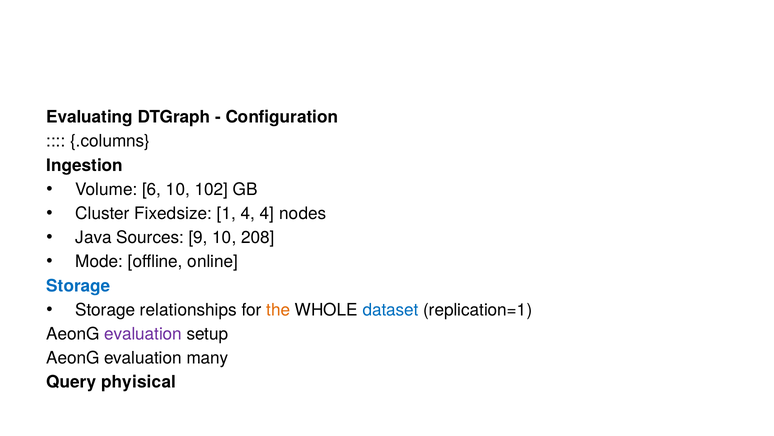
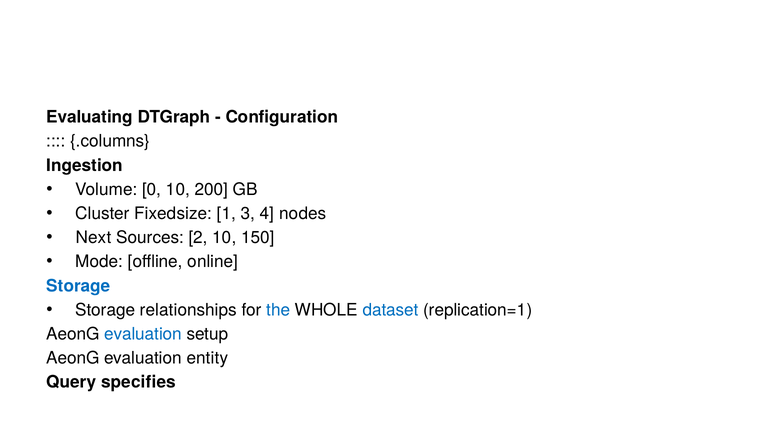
6: 6 -> 0 (152, 189)
102: 102 -> 200 (211, 189)
1 4: 4 -> 3 (248, 213)
Java: Java -> Next (93, 237)
9: 9 -> 2 (198, 237)
208: 208 -> 150 (258, 237)
the colour: orange -> blue (278, 310)
evaluation colour: purple -> blue (143, 334)
many: many -> entity (207, 358)
phyisical: phyisical -> specifies (139, 382)
